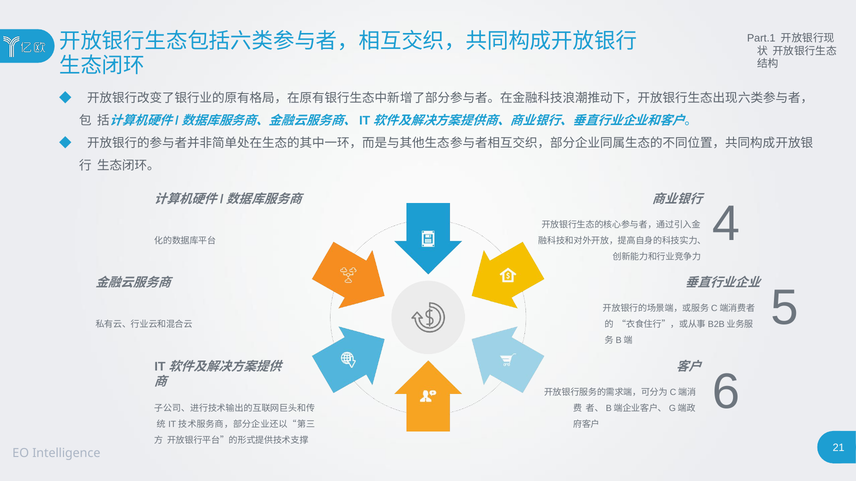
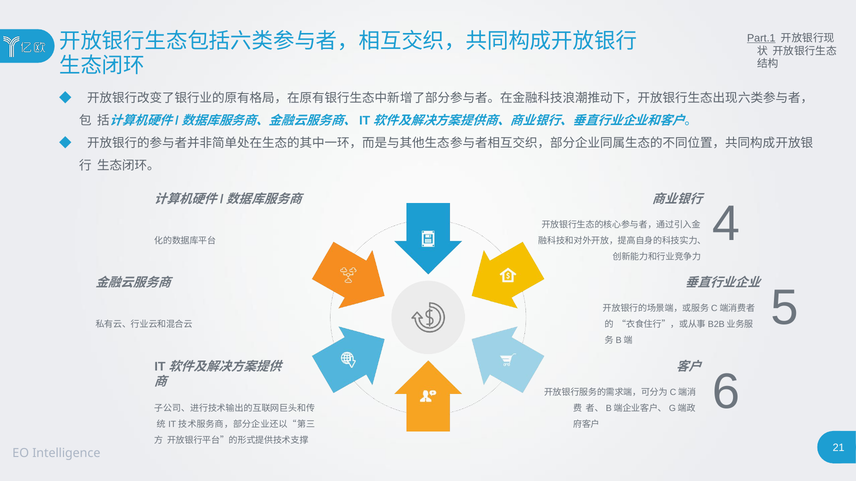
Part.1 underline: none -> present (761, 38)
